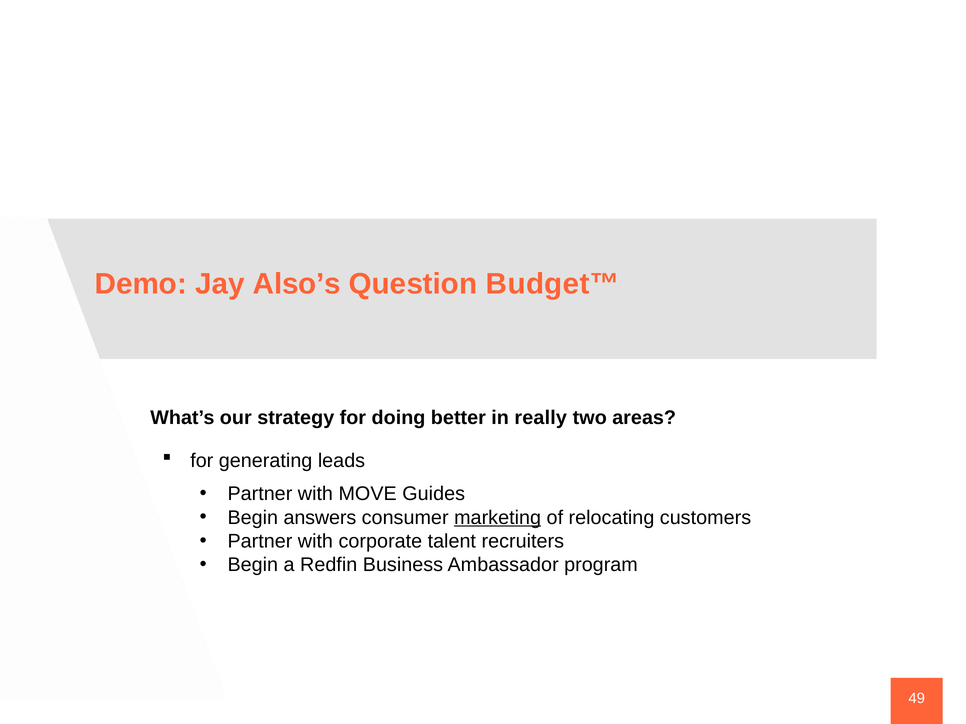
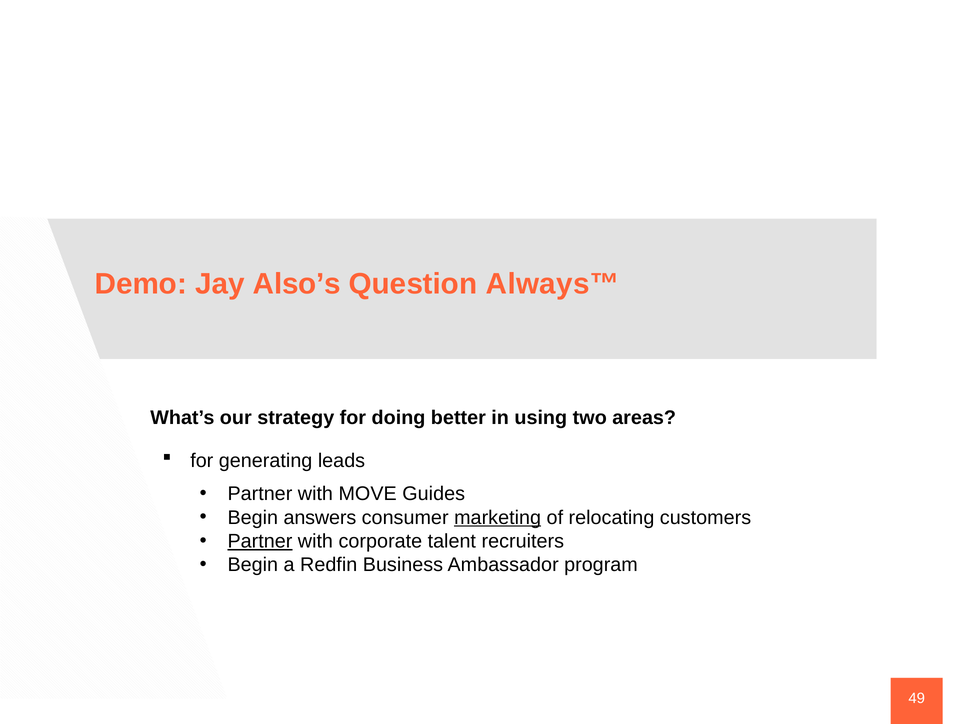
Budget™: Budget™ -> Always™ (553, 284)
really: really -> using (541, 418)
Partner underline: none -> present (260, 542)
